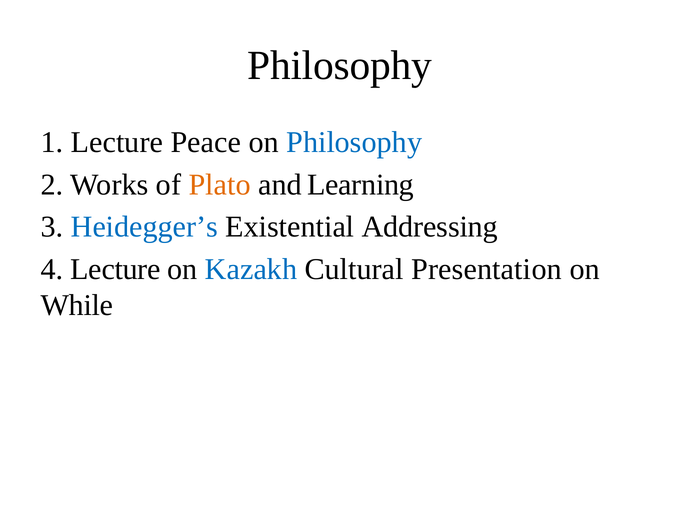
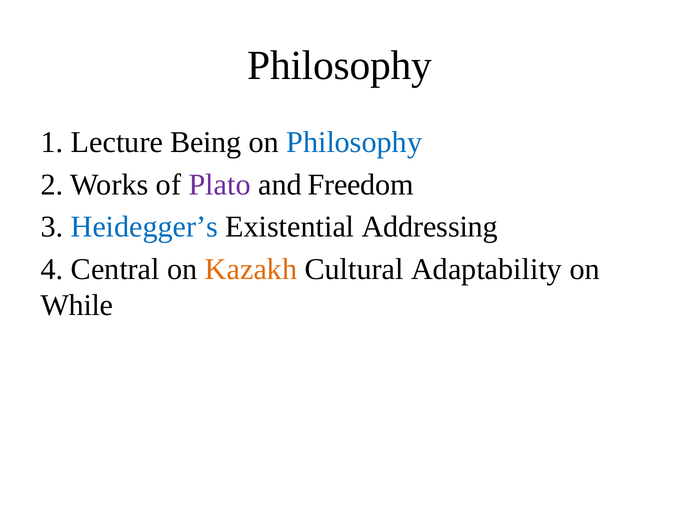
Peace: Peace -> Being (206, 142)
Plato colour: orange -> purple (220, 185)
Learning: Learning -> Freedom (361, 185)
4 Lecture: Lecture -> Central (115, 269)
Kazakh colour: blue -> orange (251, 269)
Presentation: Presentation -> Adaptability (487, 269)
